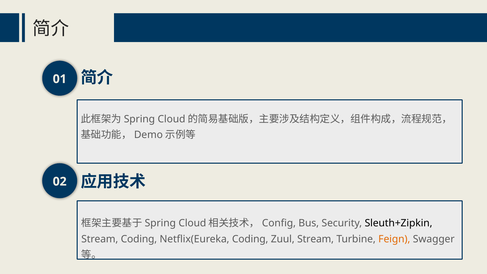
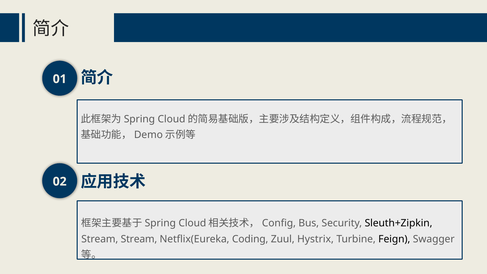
Stream Coding: Coding -> Stream (139, 239)
Zuul Stream: Stream -> Hystrix (315, 239)
Feign colour: orange -> black (394, 239)
